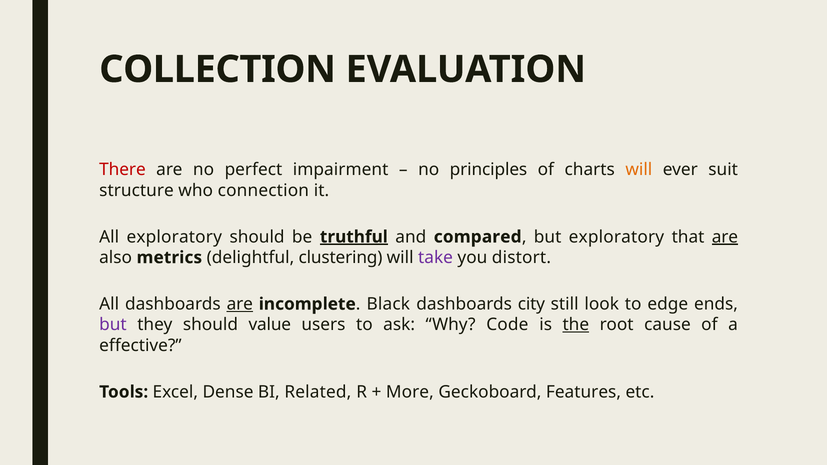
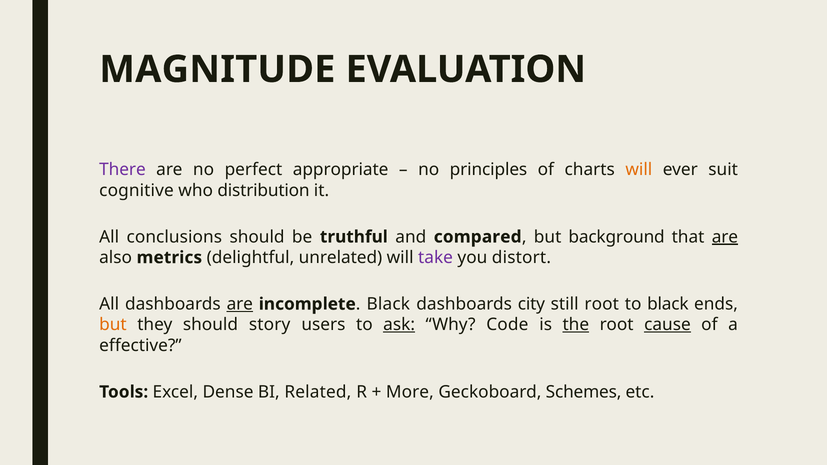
COLLECTION: COLLECTION -> MAGNITUDE (217, 69)
There colour: red -> purple (122, 170)
impairment: impairment -> appropriate (341, 170)
structure: structure -> cognitive (136, 190)
connection: connection -> distribution (264, 190)
All exploratory: exploratory -> conclusions (174, 237)
truthful underline: present -> none (354, 237)
but exploratory: exploratory -> background (617, 237)
clustering: clustering -> unrelated (340, 258)
still look: look -> root (602, 304)
to edge: edge -> black (668, 304)
but colour: purple -> orange (113, 325)
value: value -> story (270, 325)
ask underline: none -> present (399, 325)
cause underline: none -> present (667, 325)
Features: Features -> Schemes (584, 392)
